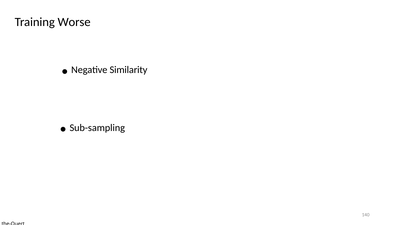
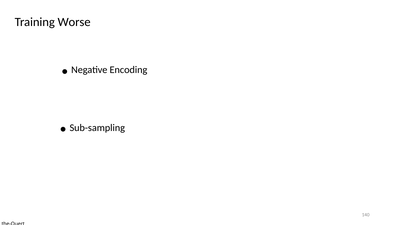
Similarity: Similarity -> Encoding (128, 70)
